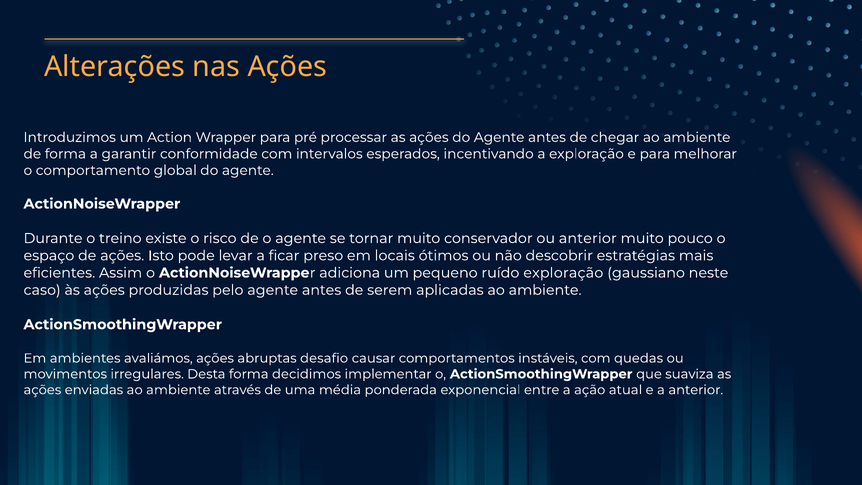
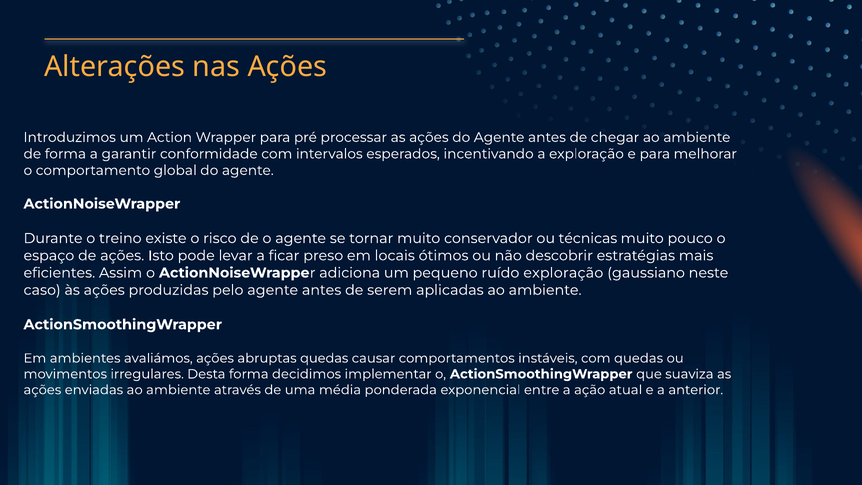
ou anterior: anterior -> técnicas (588, 238)
abruptas desafio: desafio -> quedas (324, 358)
